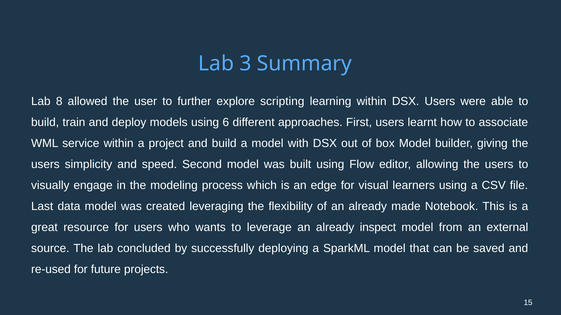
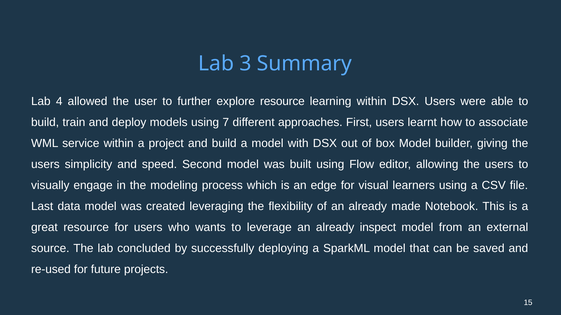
8: 8 -> 4 (59, 102)
explore scripting: scripting -> resource (282, 102)
6: 6 -> 7 (226, 123)
